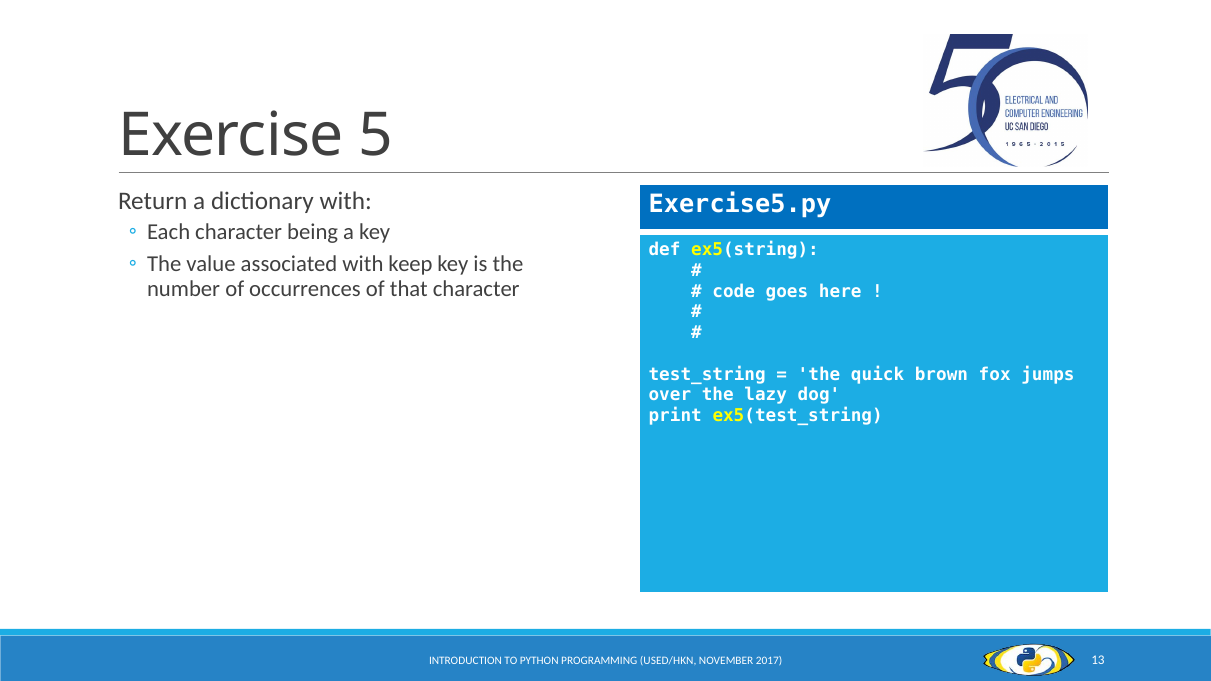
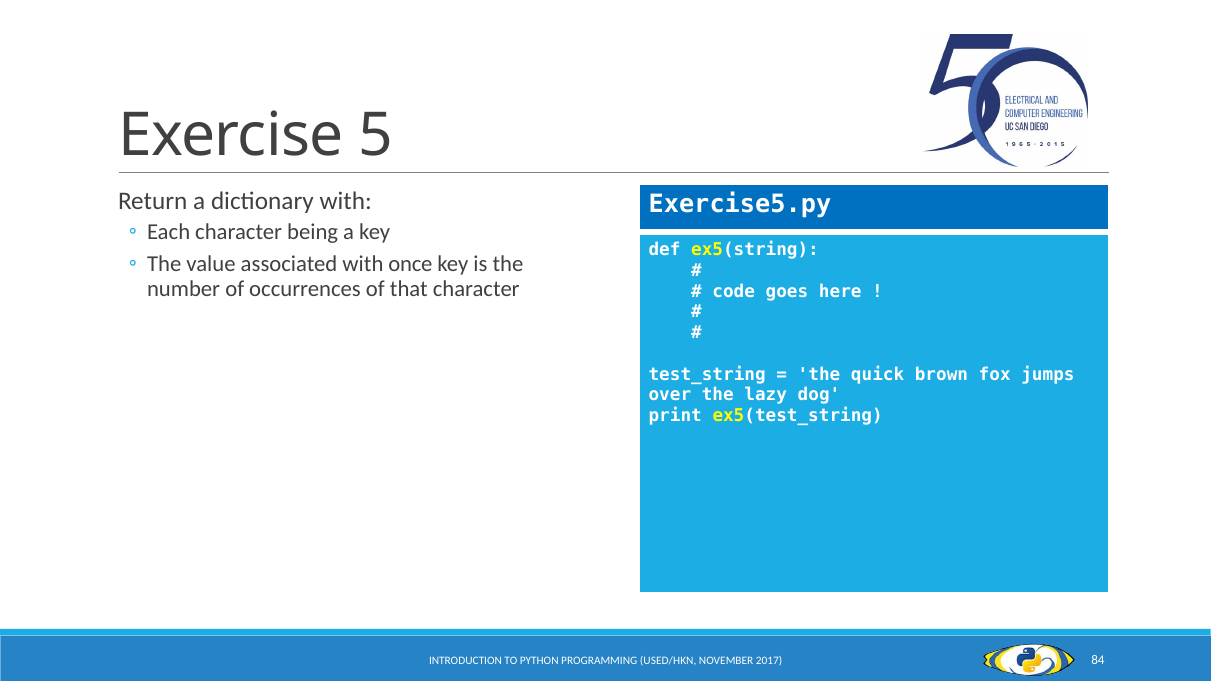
keep: keep -> once (410, 264)
13: 13 -> 84 (1098, 661)
